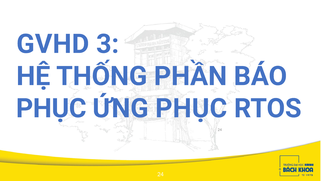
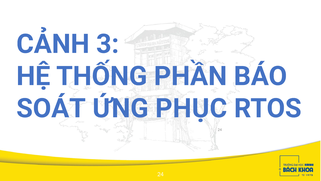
GVHD: GVHD -> CẢNH (53, 44)
PHỤC: PHỤC -> SOÁT (51, 108)
